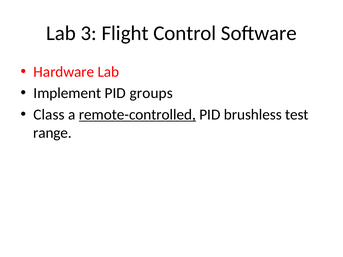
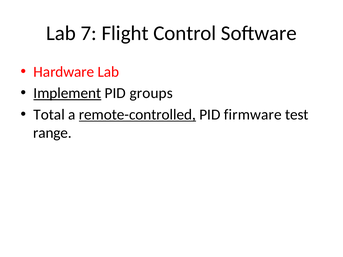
3: 3 -> 7 (89, 33)
Implement underline: none -> present (67, 93)
Class: Class -> Total (49, 115)
brushless: brushless -> firmware (253, 115)
